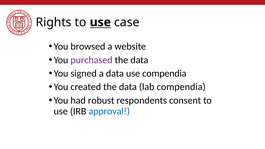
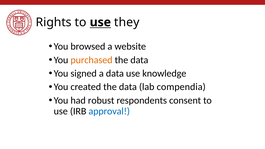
case: case -> they (127, 22)
purchased colour: purple -> orange (91, 60)
use compendia: compendia -> knowledge (164, 73)
